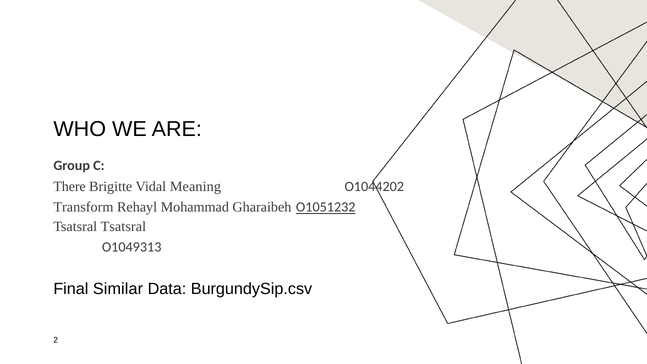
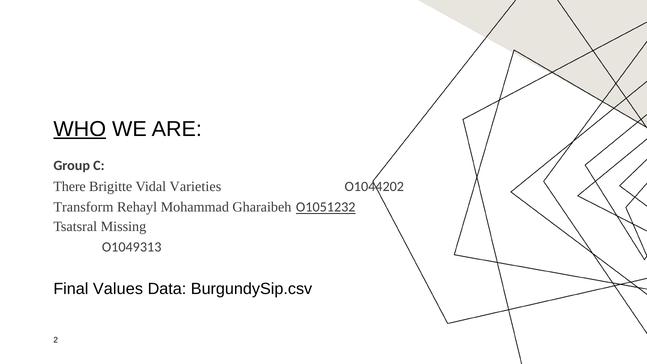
WHO underline: none -> present (80, 129)
Meaning: Meaning -> Varieties (195, 186)
Tsatsral Tsatsral: Tsatsral -> Missing (123, 227)
Similar: Similar -> Values (118, 289)
